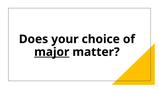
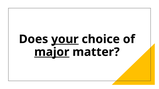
your underline: none -> present (65, 39)
